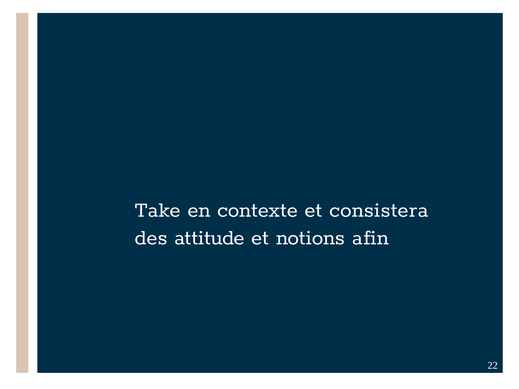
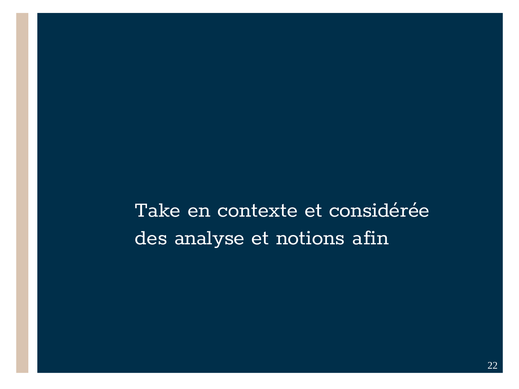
consistera: consistera -> considérée (379, 209)
attitude: attitude -> analyse (209, 237)
